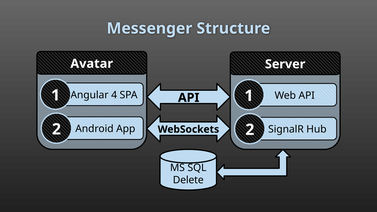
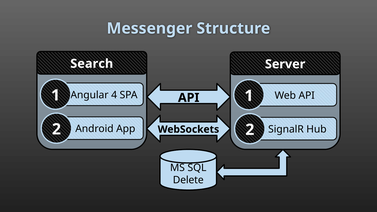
Avatar: Avatar -> Search (92, 64)
